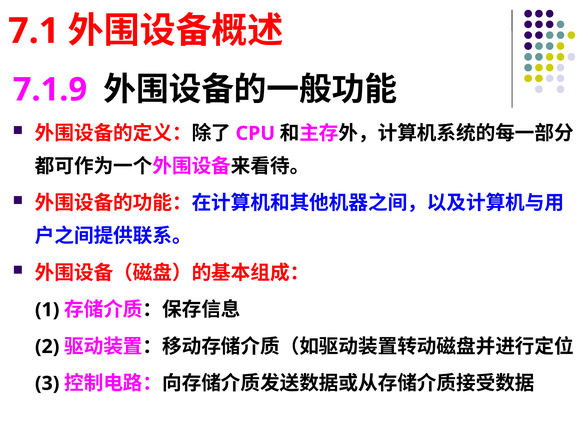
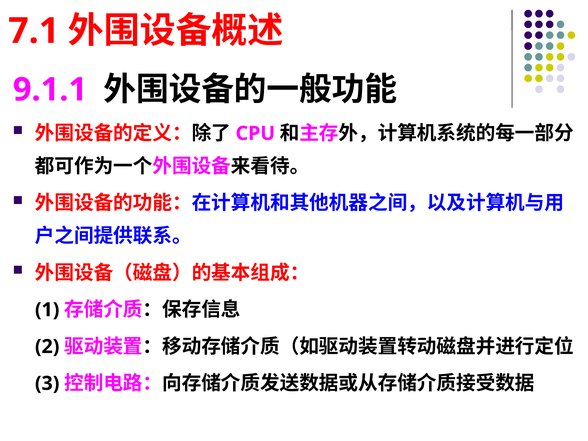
7.1.9: 7.1.9 -> 9.1.1 (50, 90)
